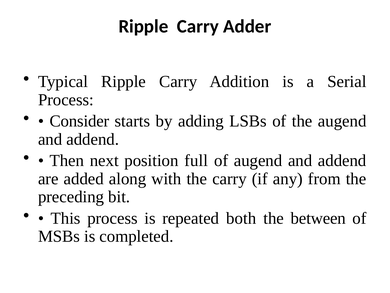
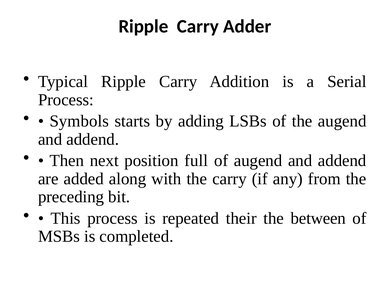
Consider: Consider -> Symbols (79, 121)
both: both -> their (241, 218)
